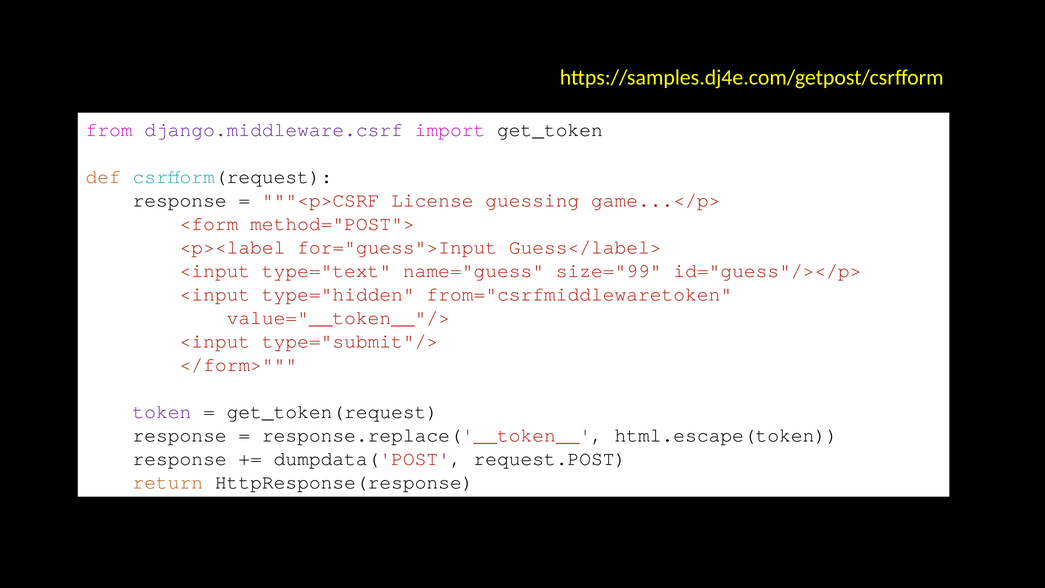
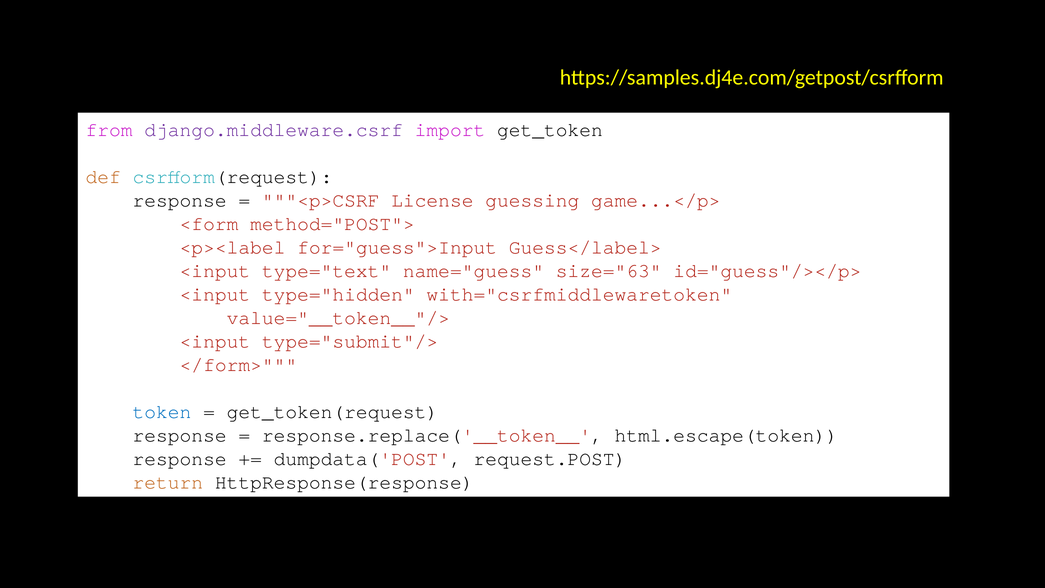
size="99: size="99 -> size="63 (609, 271)
from="csrfmiddlewaretoken: from="csrfmiddlewaretoken -> with="csrfmiddlewaretoken (579, 294)
token colour: purple -> blue (162, 412)
